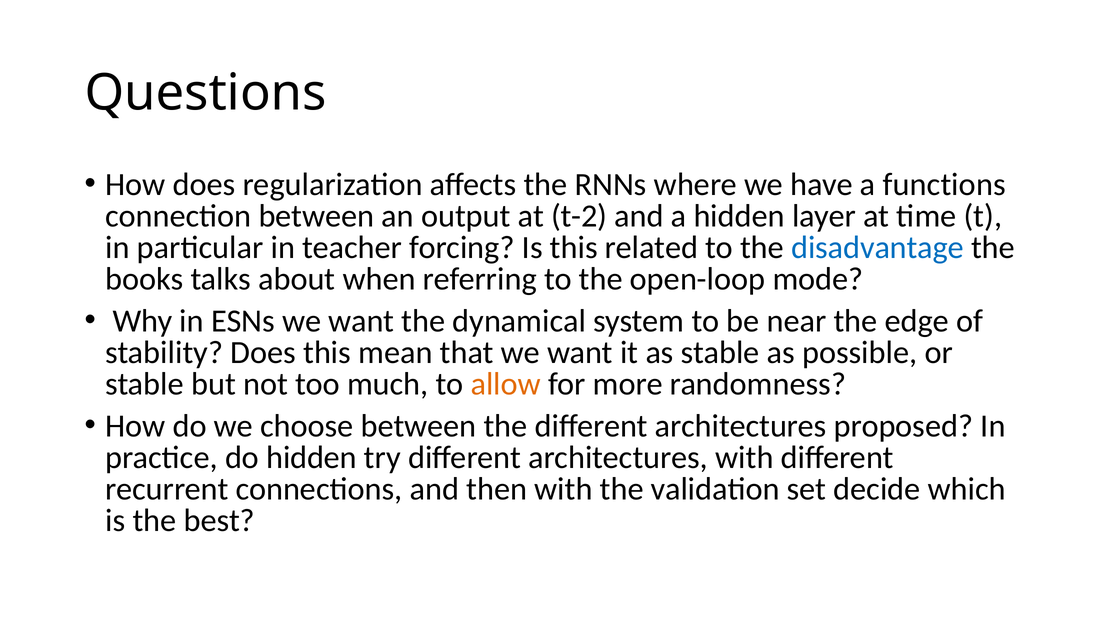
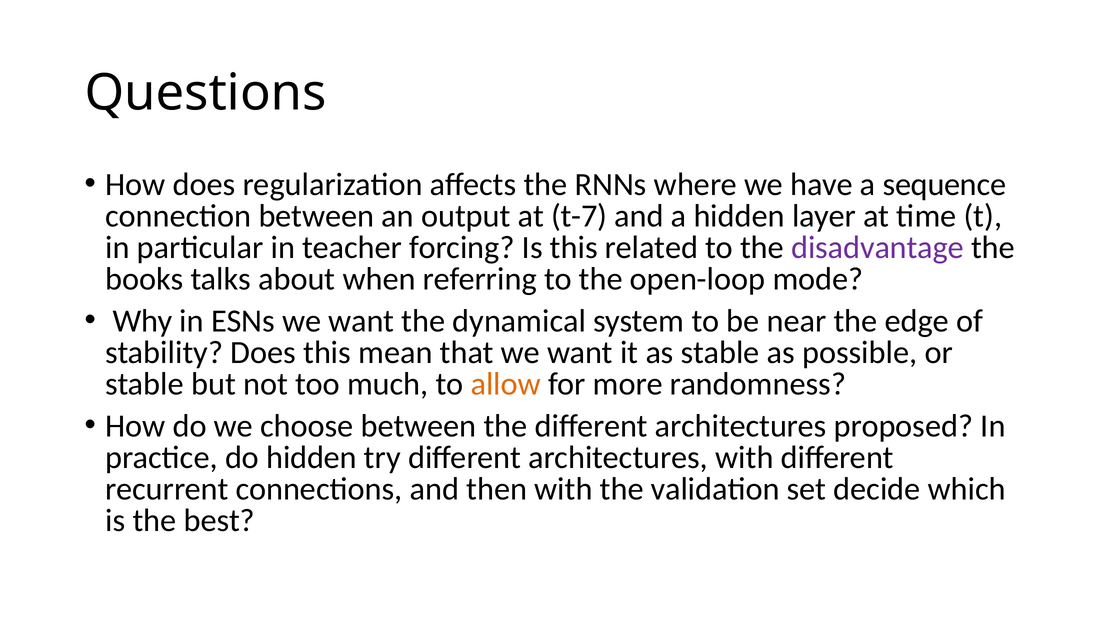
functions: functions -> sequence (944, 185)
t-2: t-2 -> t-7 (579, 216)
disadvantage colour: blue -> purple (878, 248)
